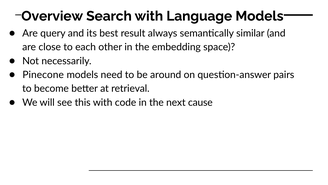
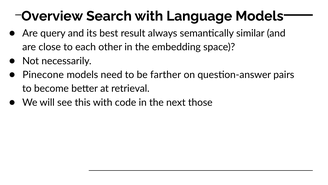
around: around -> farther (166, 75)
cause: cause -> those (200, 102)
